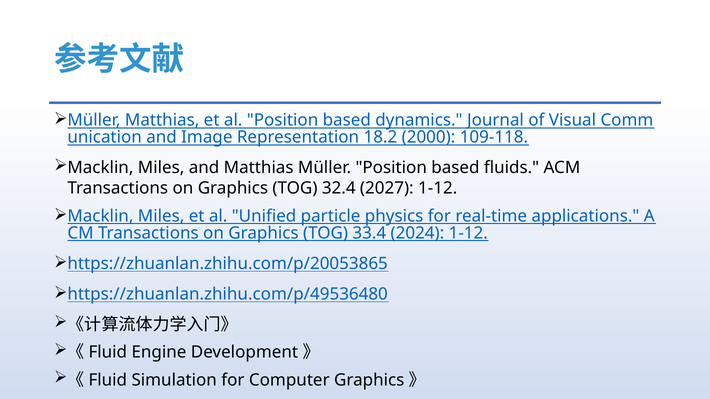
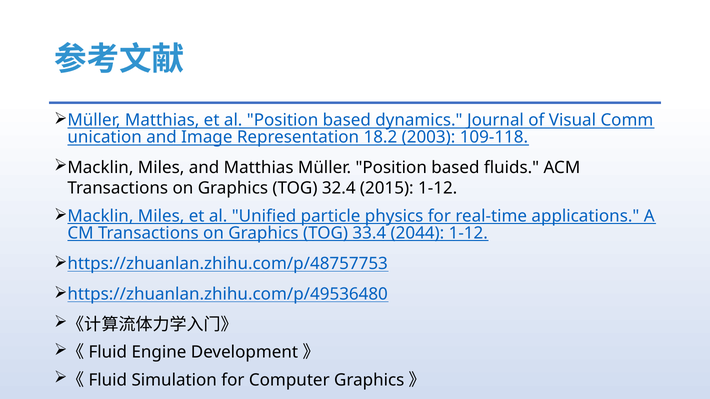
2000: 2000 -> 2003 (429, 137)
2027: 2027 -> 2015 (387, 188)
2024: 2024 -> 2044 (417, 233)
https://zhuanlan.zhihu.com/p/20053865: https://zhuanlan.zhihu.com/p/20053865 -> https://zhuanlan.zhihu.com/p/48757753 (228, 264)
